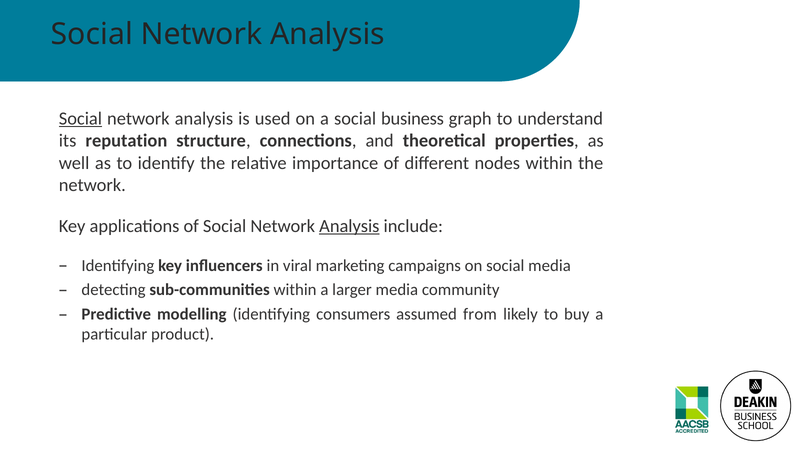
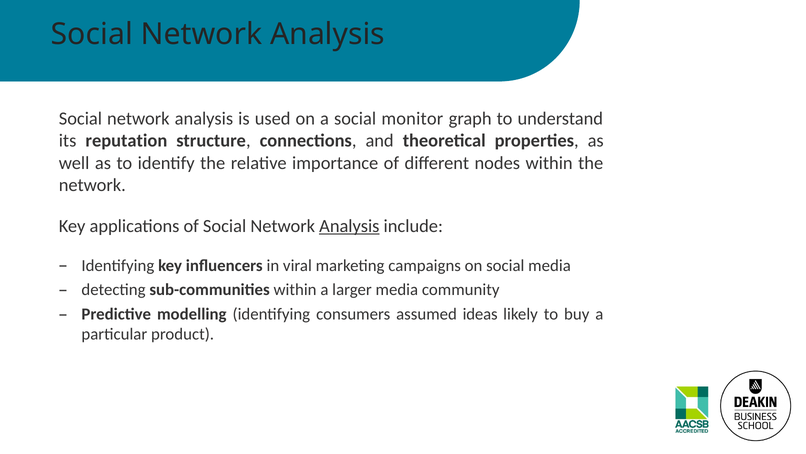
Social underline: present -> none (80, 118)
business: business -> monitor (412, 118)
from: from -> ideas (480, 314)
